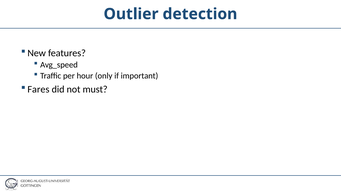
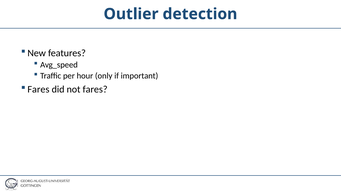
not must: must -> fares (95, 89)
